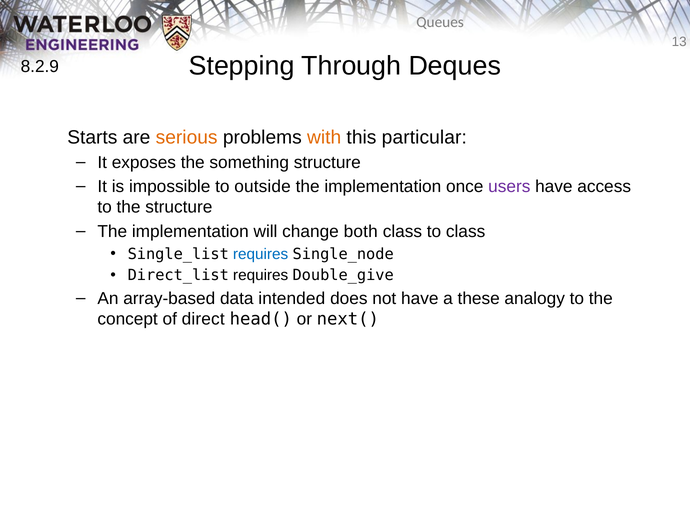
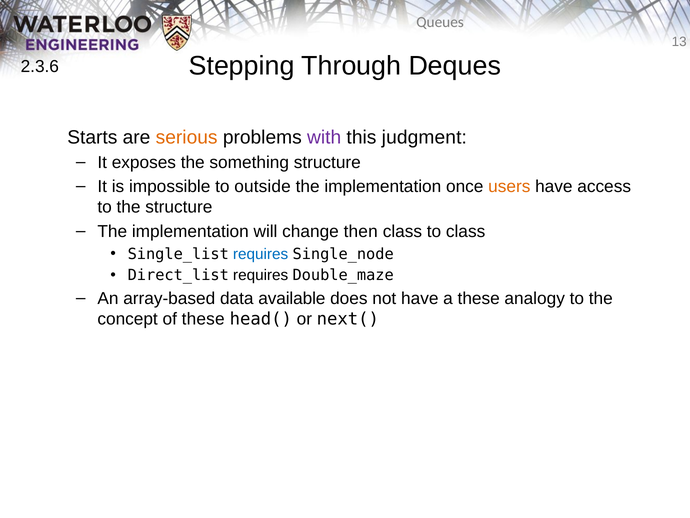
8.2.9: 8.2.9 -> 2.3.6 (40, 67)
with colour: orange -> purple (324, 137)
particular: particular -> judgment (424, 137)
users colour: purple -> orange (509, 186)
both: both -> then (361, 231)
Double_give: Double_give -> Double_maze (343, 275)
intended: intended -> available (292, 298)
of direct: direct -> these (203, 319)
